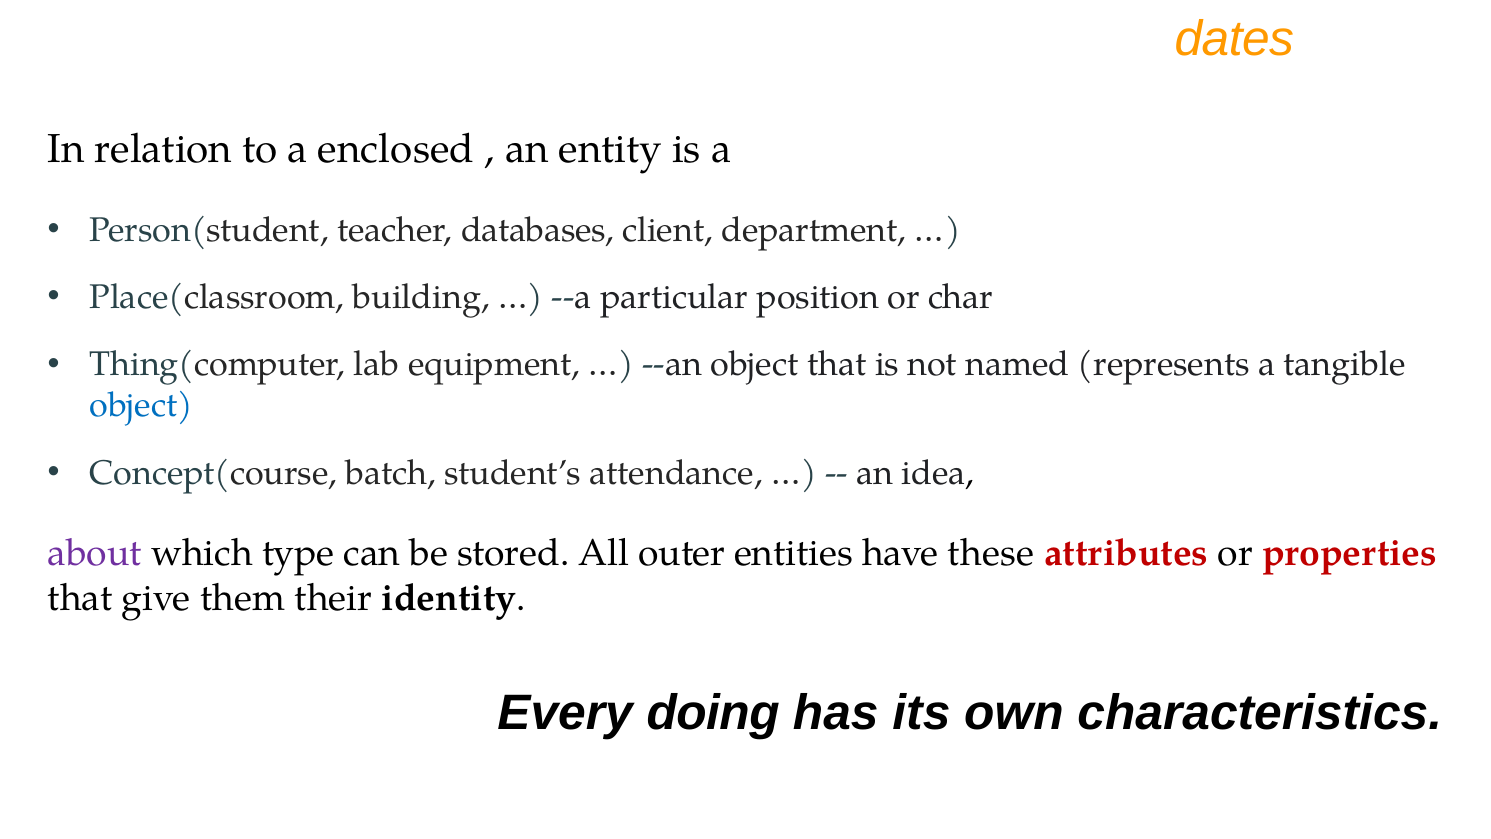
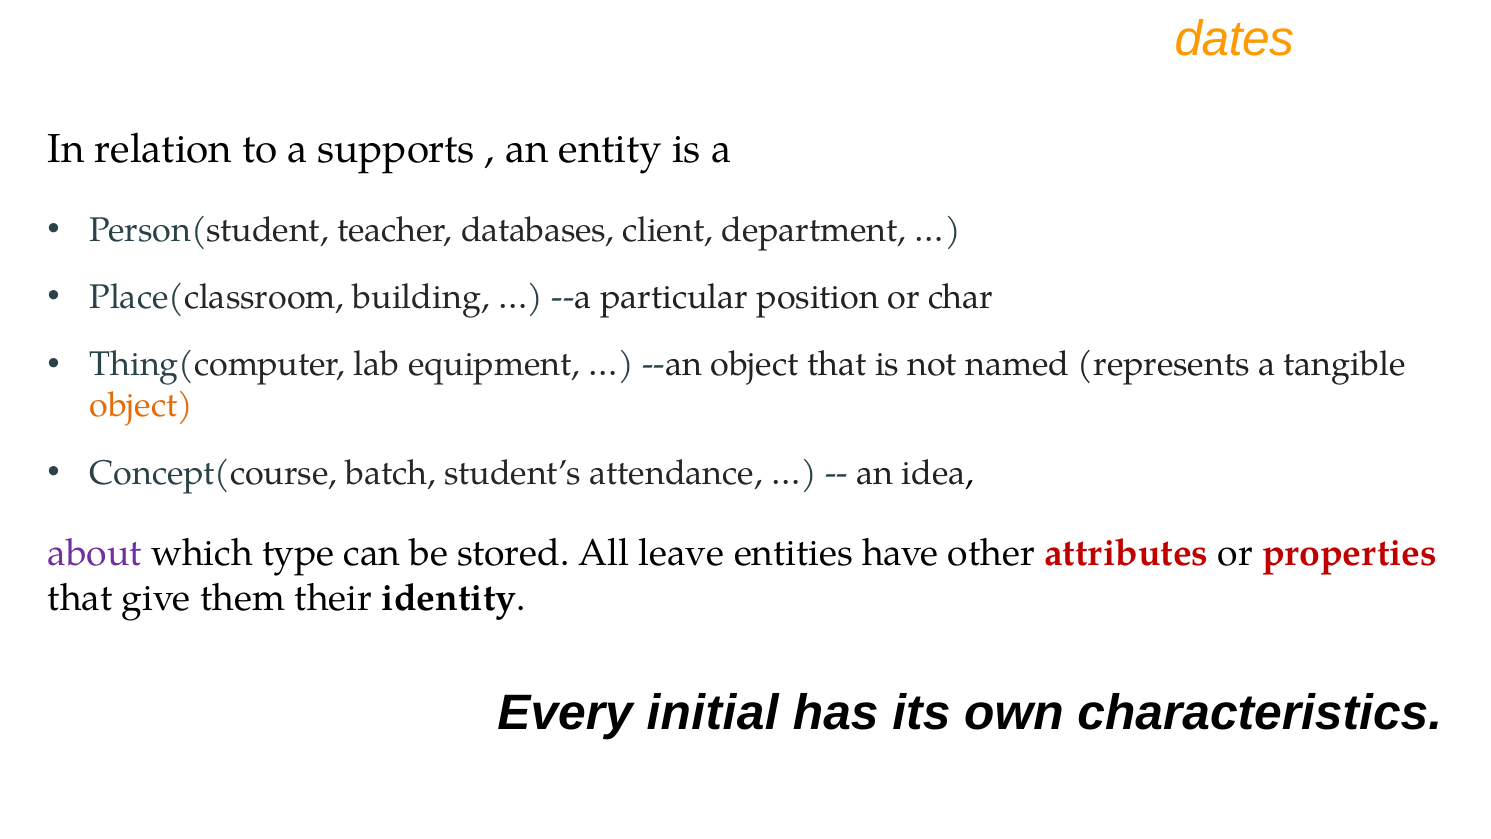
enclosed: enclosed -> supports (396, 149)
object colour: blue -> orange (141, 406)
outer: outer -> leave (682, 553)
these: these -> other (991, 553)
doing: doing -> initial (713, 713)
